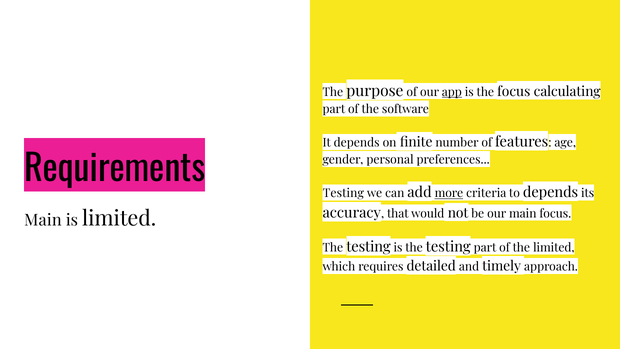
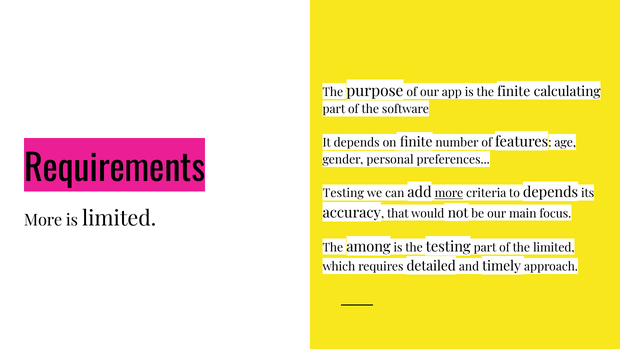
app underline: present -> none (452, 92)
the focus: focus -> finite (514, 91)
Main: Main -> More (43, 220)
testing: testing -> among (368, 247)
